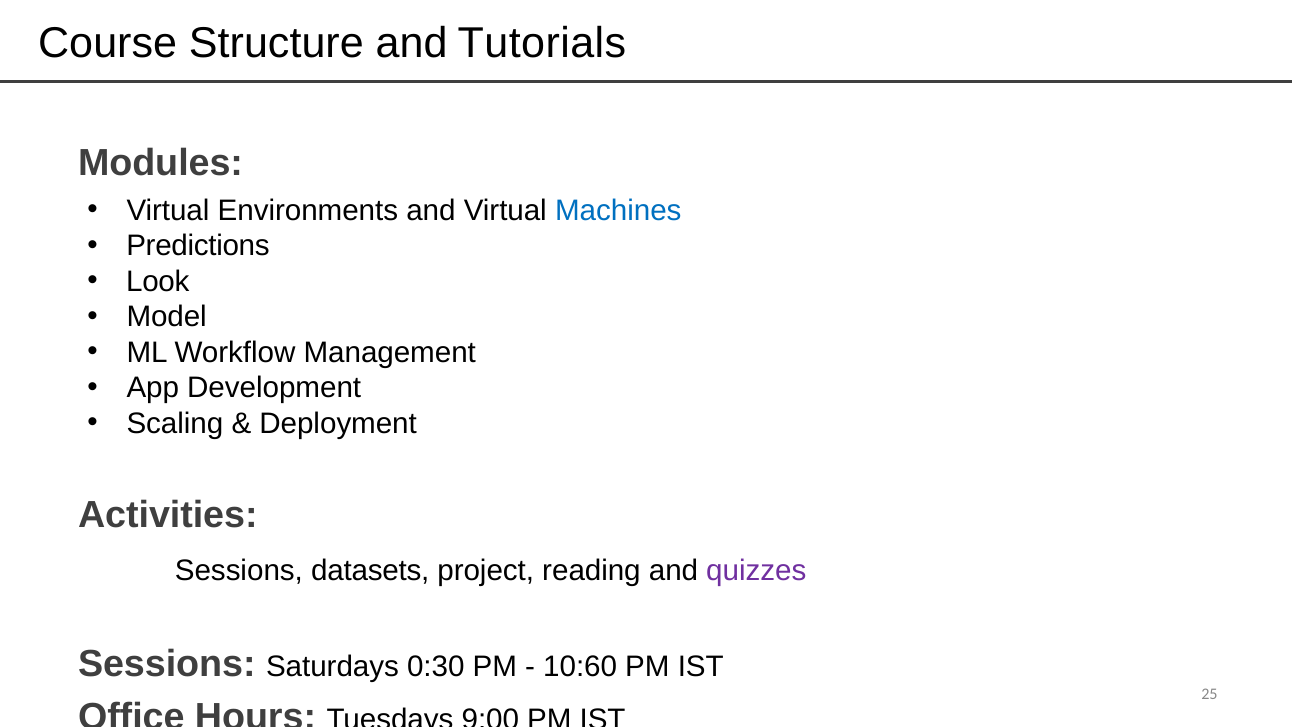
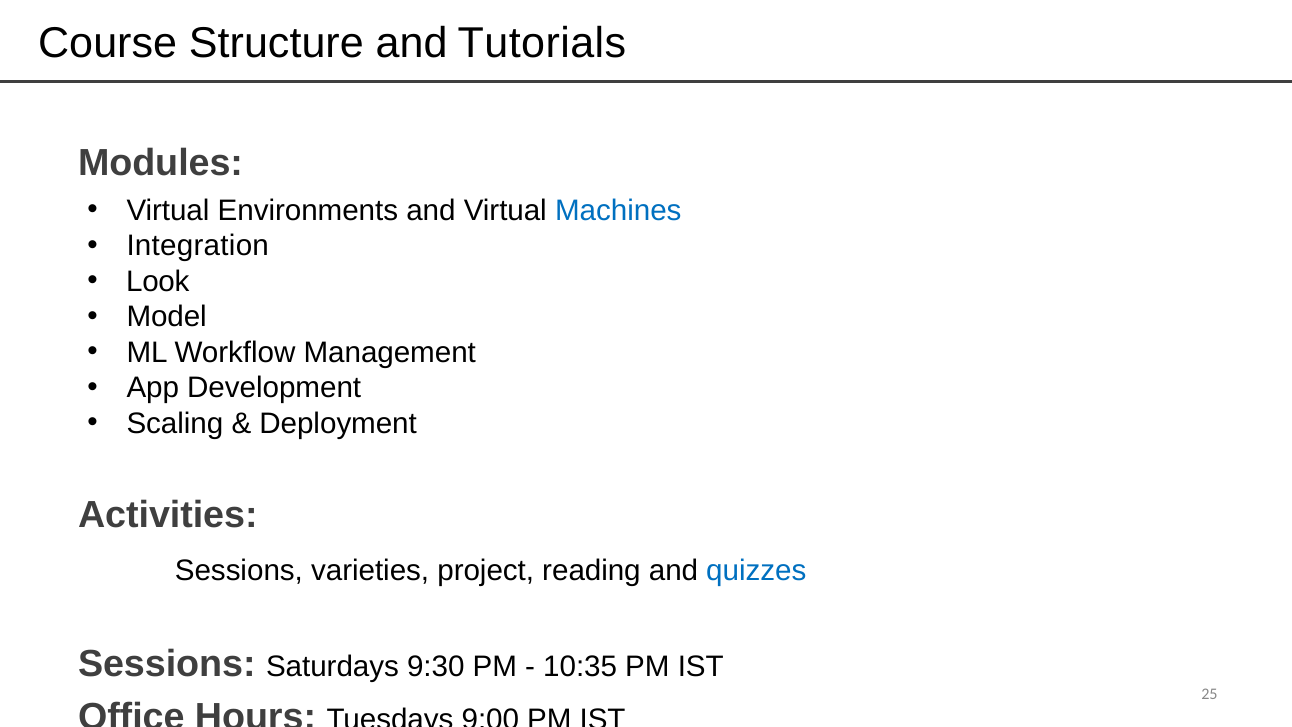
Predictions: Predictions -> Integration (198, 246)
datasets: datasets -> varieties (370, 570)
quizzes colour: purple -> blue (756, 570)
0:30: 0:30 -> 9:30 (436, 666)
10:60: 10:60 -> 10:35 (580, 666)
